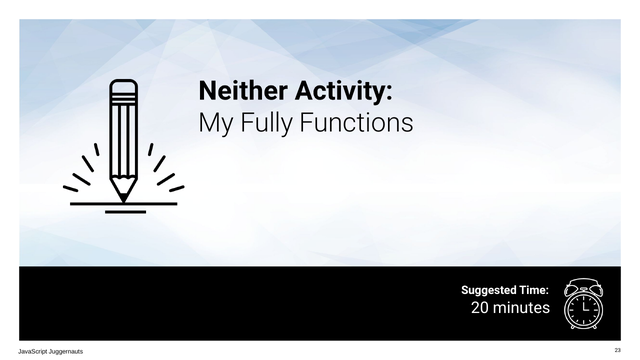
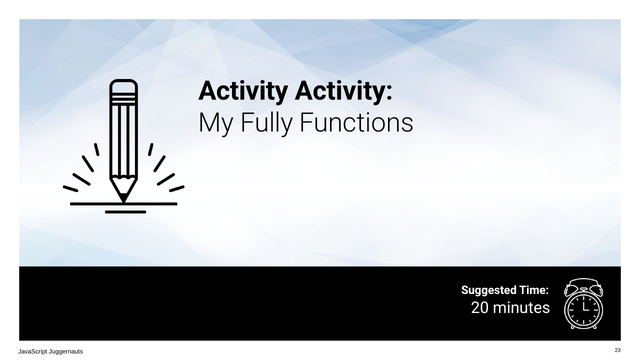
Neither: Neither -> Activity (243, 91)
